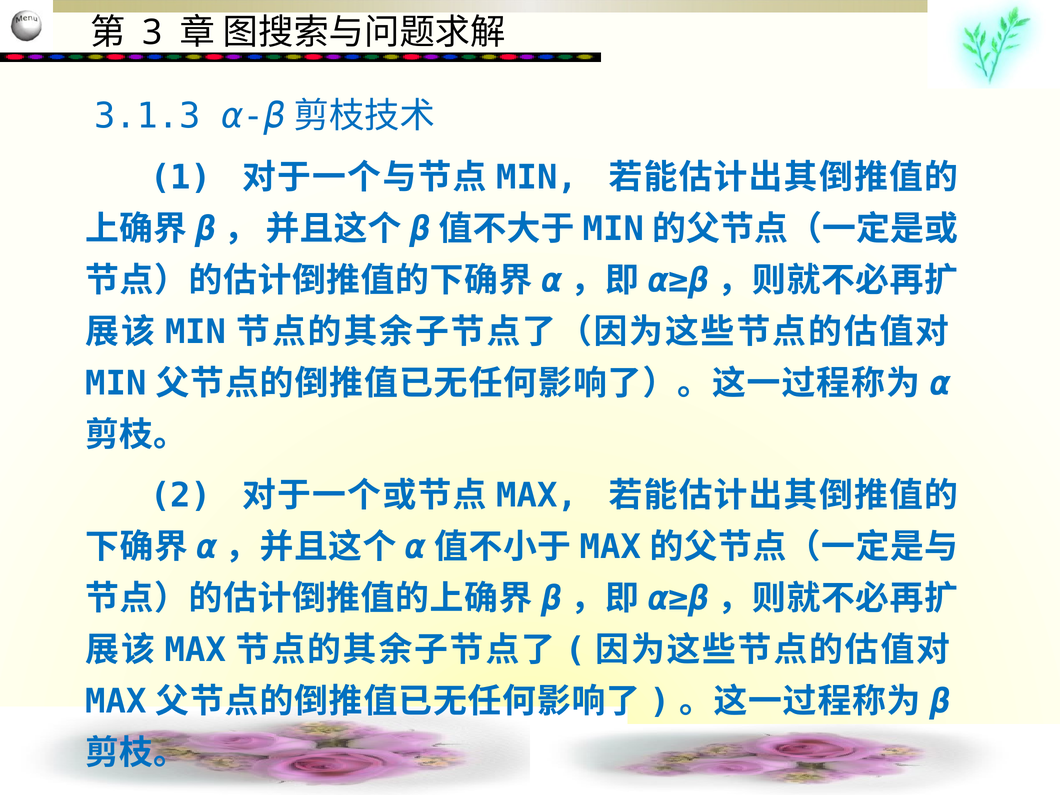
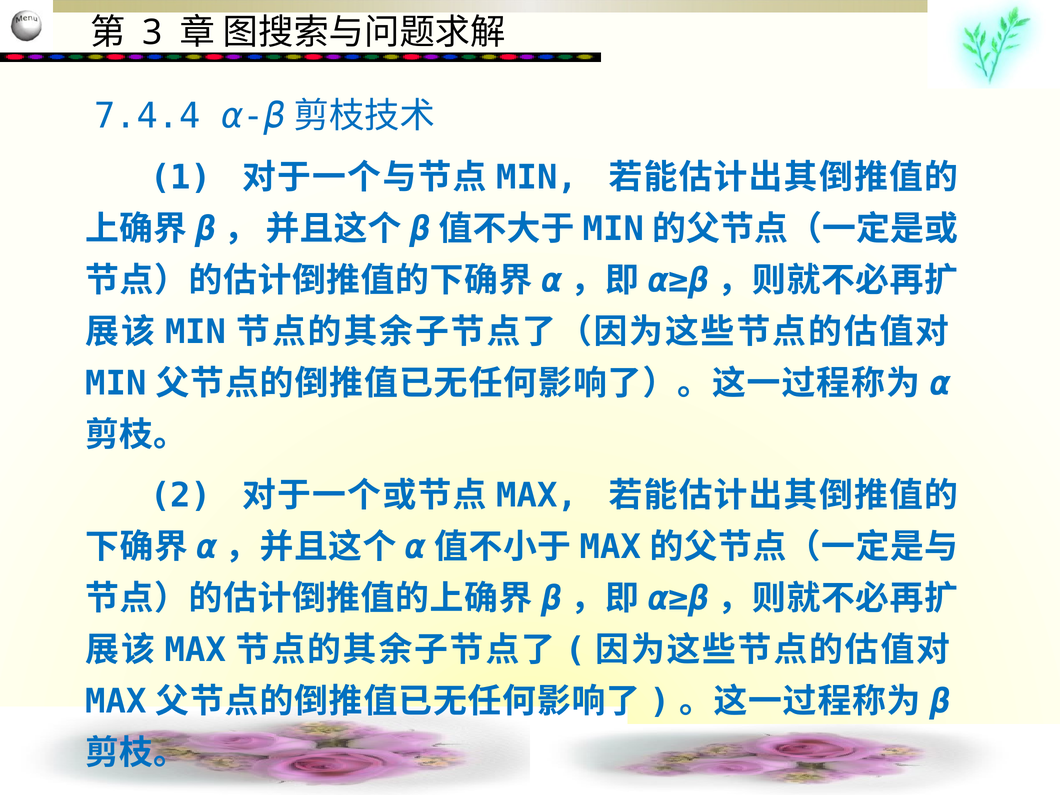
3.1.3: 3.1.3 -> 7.4.4 (147, 116)
